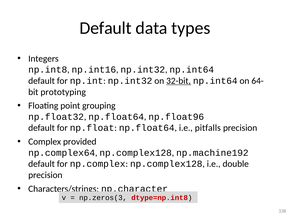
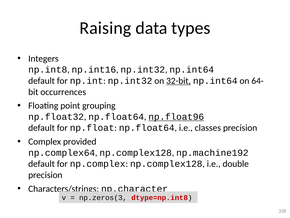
Default: Default -> Raising (105, 28)
prototyping: prototyping -> occurrences (63, 92)
np.float96 underline: none -> present (176, 117)
pitfalls: pitfalls -> classes (208, 128)
